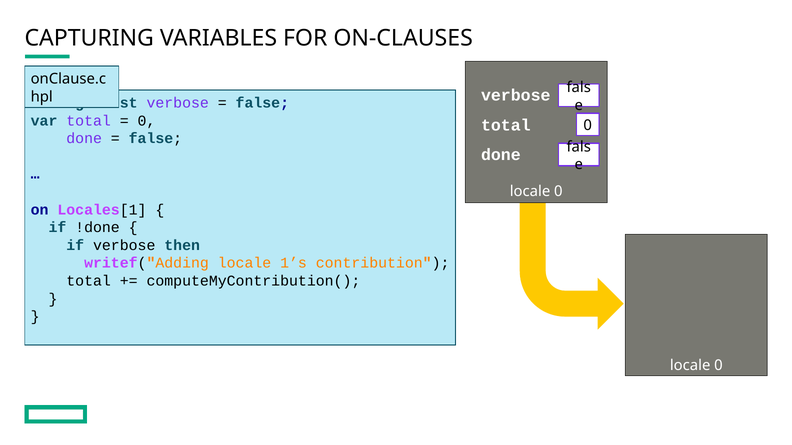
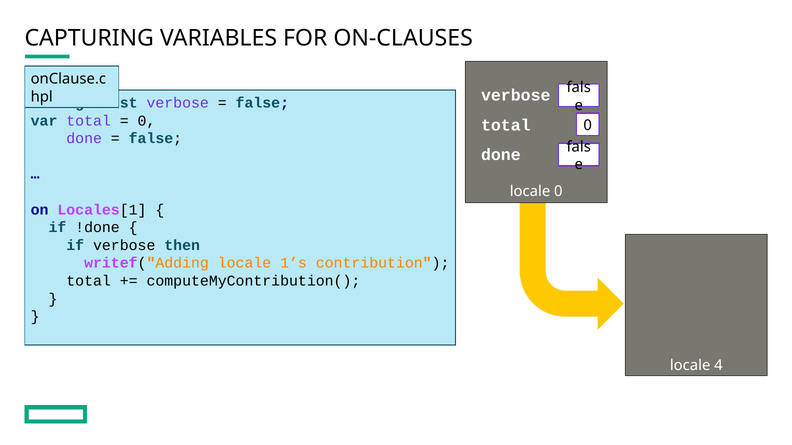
0: 0 -> 4 (718, 366)
